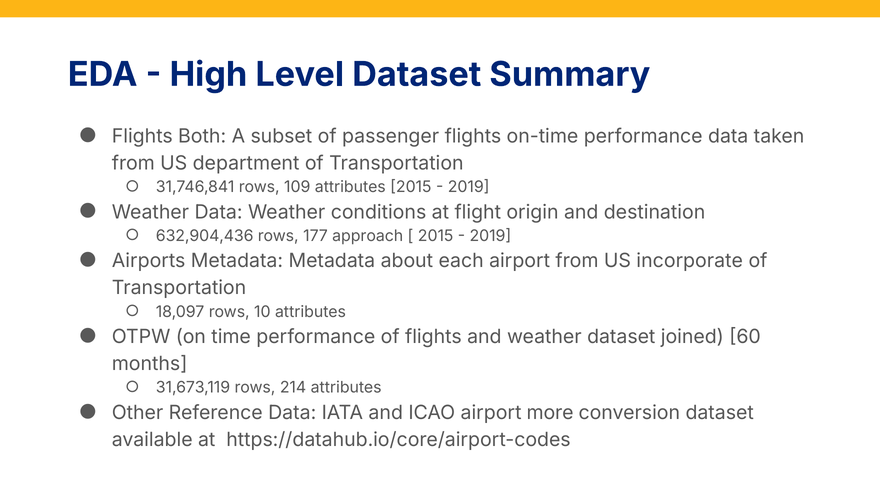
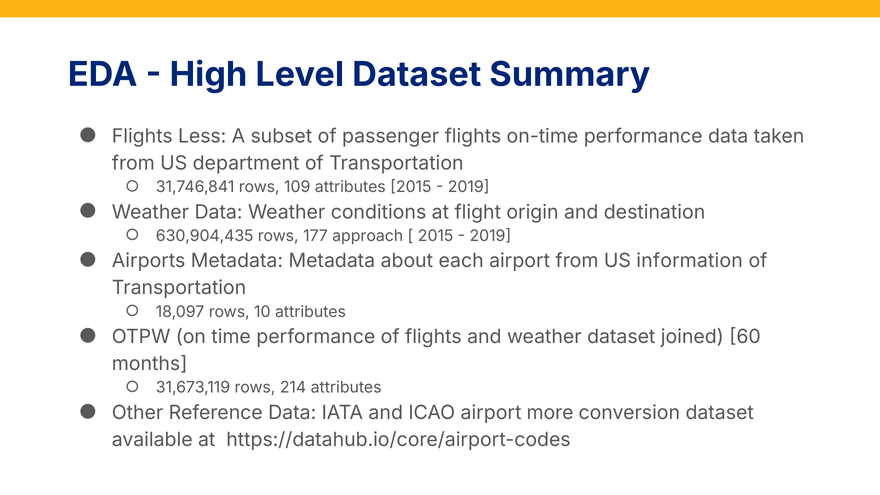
Both: Both -> Less (202, 136)
632,904,436: 632,904,436 -> 630,904,435 (205, 236)
incorporate: incorporate -> information (690, 261)
